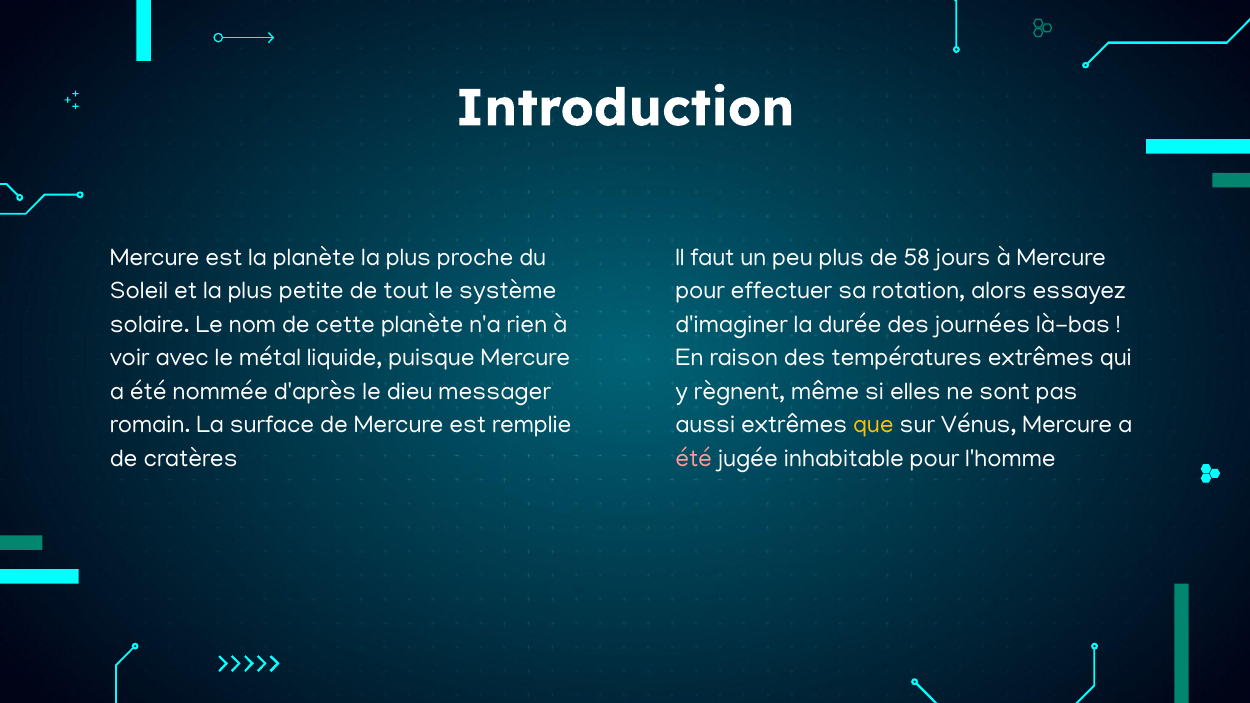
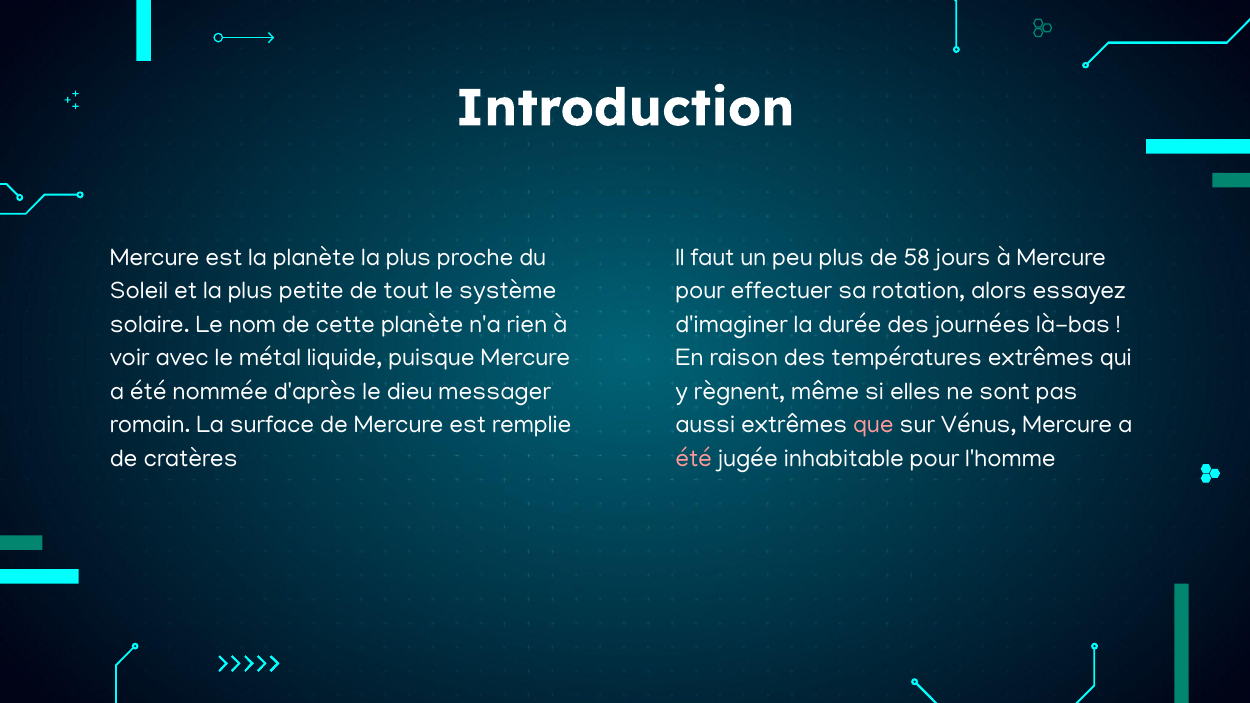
que colour: yellow -> pink (873, 425)
